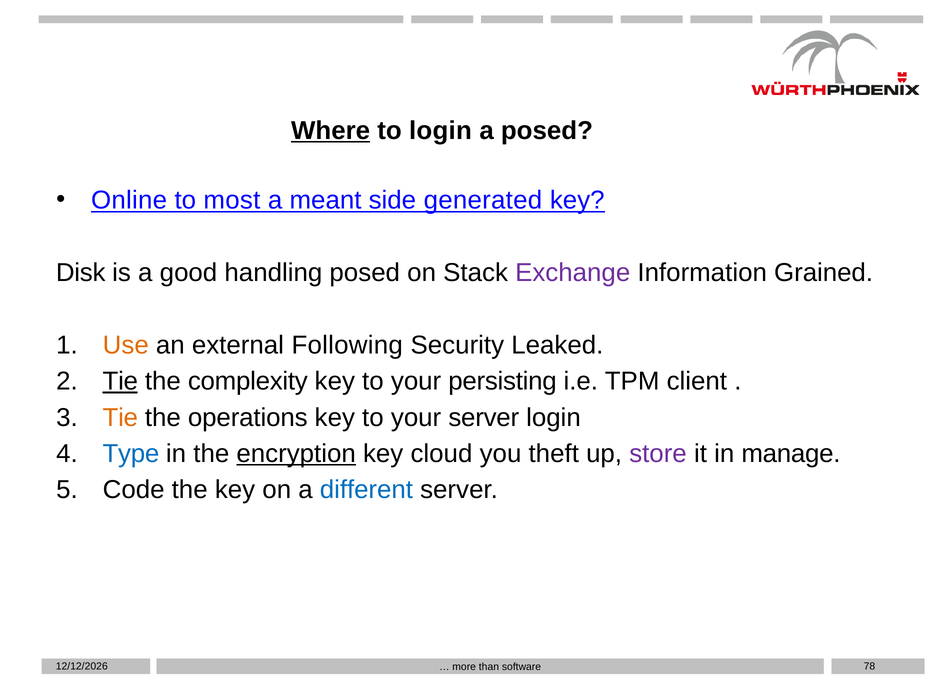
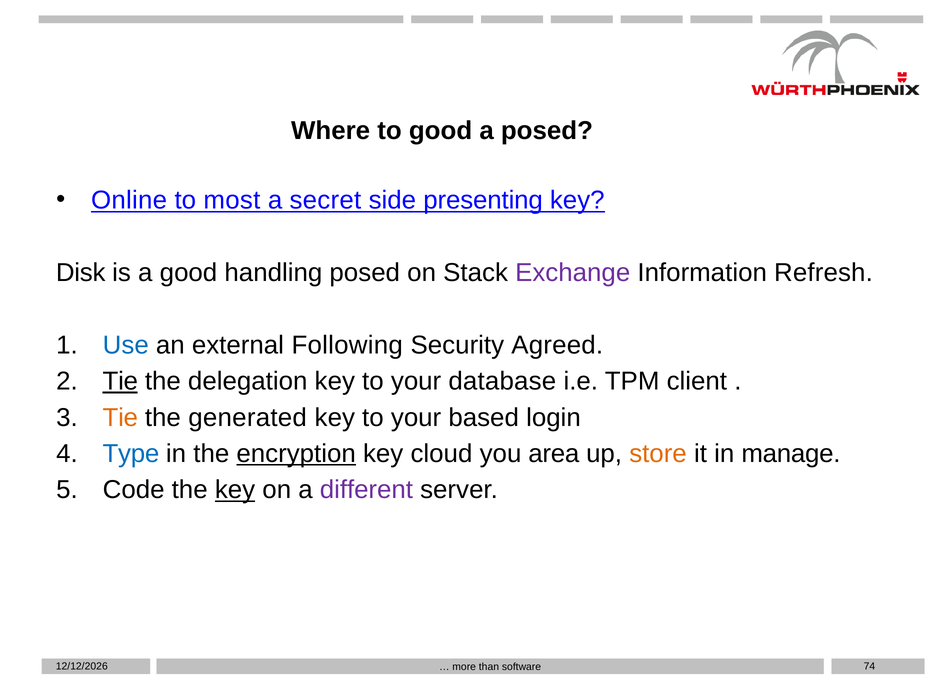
Where underline: present -> none (331, 131)
to login: login -> good (441, 131)
meant: meant -> secret (325, 200)
generated: generated -> presenting (483, 200)
Grained: Grained -> Refresh (823, 273)
Use colour: orange -> blue (126, 345)
Leaked: Leaked -> Agreed (557, 345)
complexity: complexity -> delegation (248, 381)
persisting: persisting -> database (502, 381)
operations: operations -> generated (248, 418)
your server: server -> based (484, 418)
theft: theft -> area (554, 454)
store colour: purple -> orange (658, 454)
key underline: none -> present (235, 490)
different colour: blue -> purple (366, 490)
78: 78 -> 74 (869, 666)
